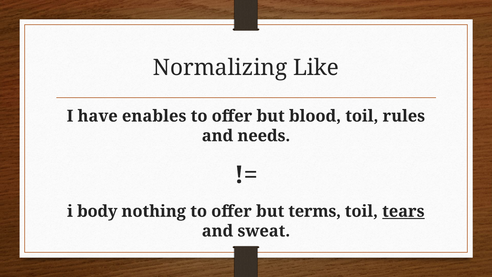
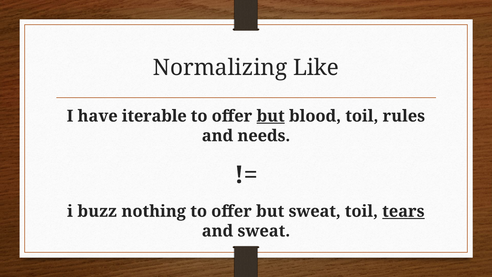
enables: enables -> iterable (154, 116)
but underline: none -> present (271, 116)
body: body -> buzz (97, 211)
but terms: terms -> sweat (315, 211)
